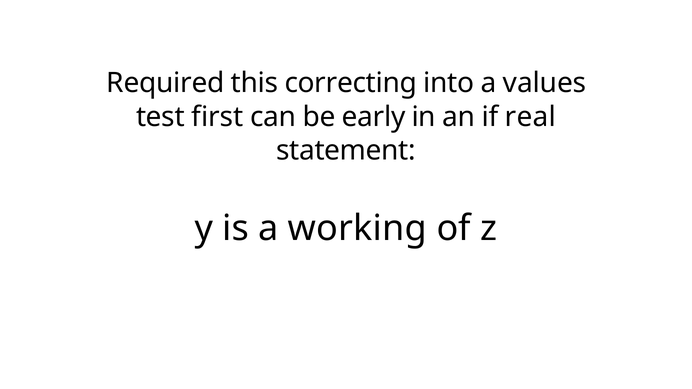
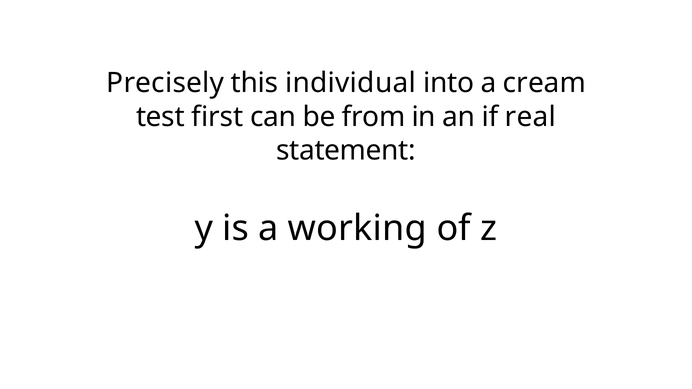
Required: Required -> Precisely (165, 83)
correcting: correcting -> individual (351, 83)
values: values -> cream (544, 83)
early: early -> from (374, 117)
